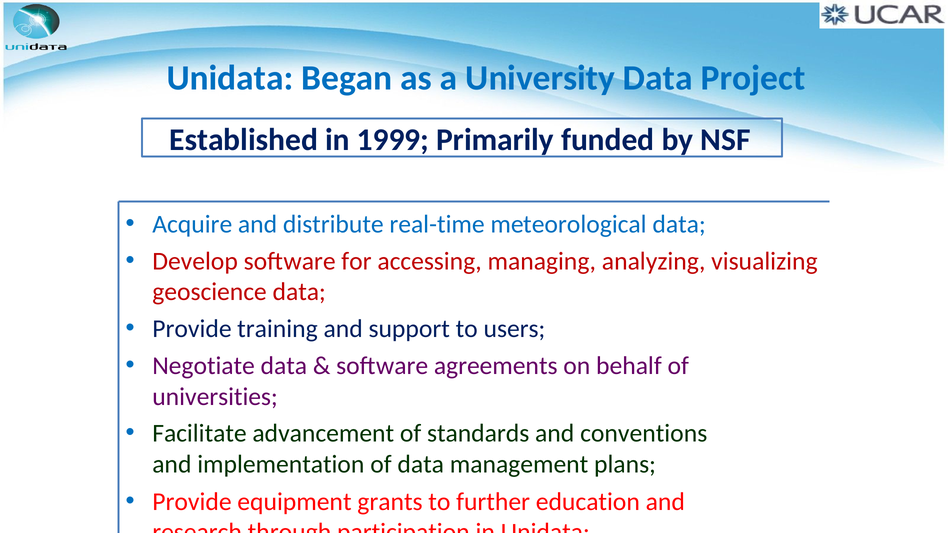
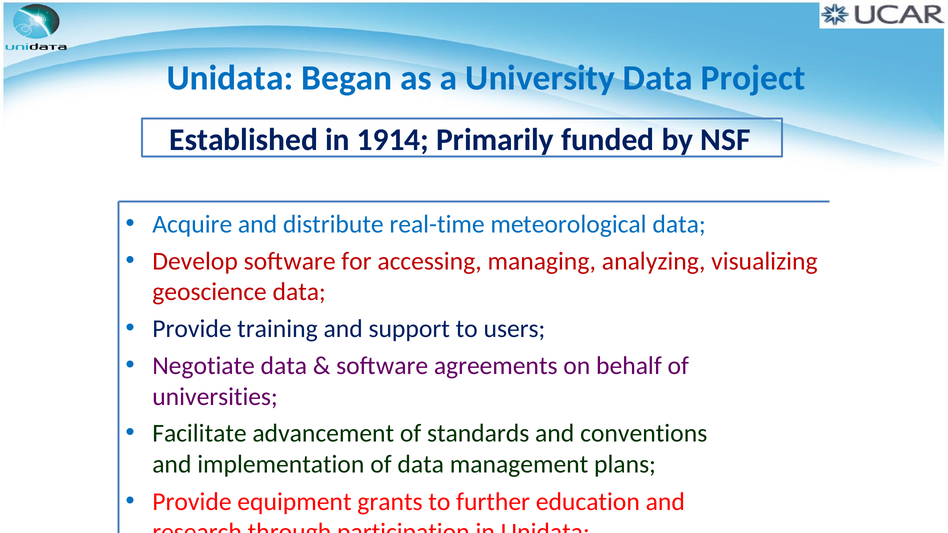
1999: 1999 -> 1914 (393, 140)
